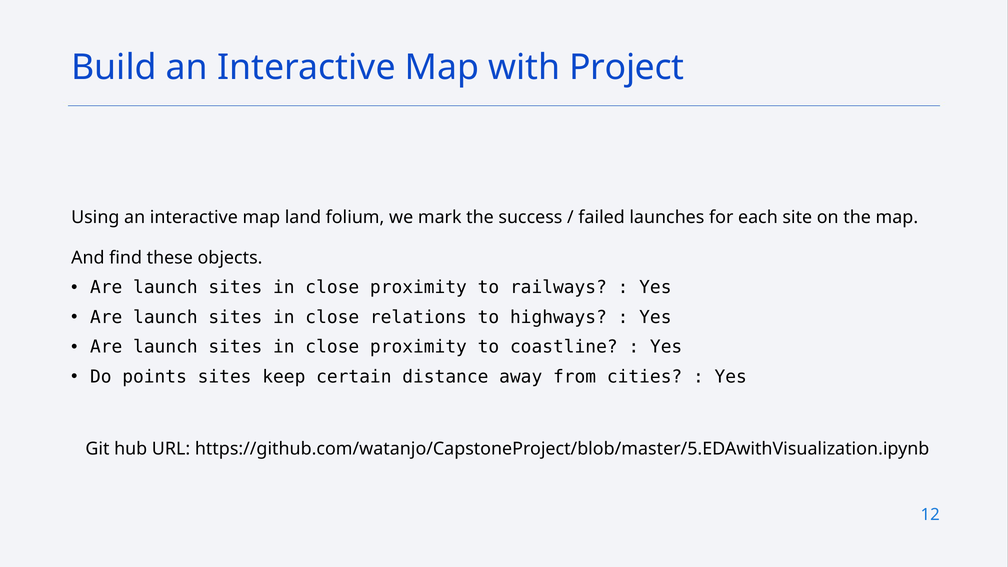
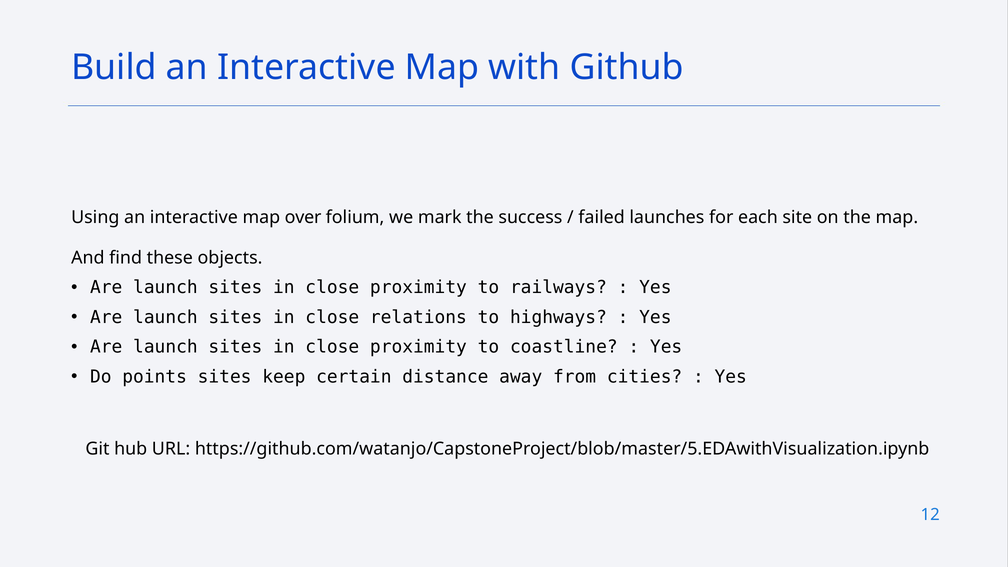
Project: Project -> Github (627, 67)
land: land -> over (303, 217)
